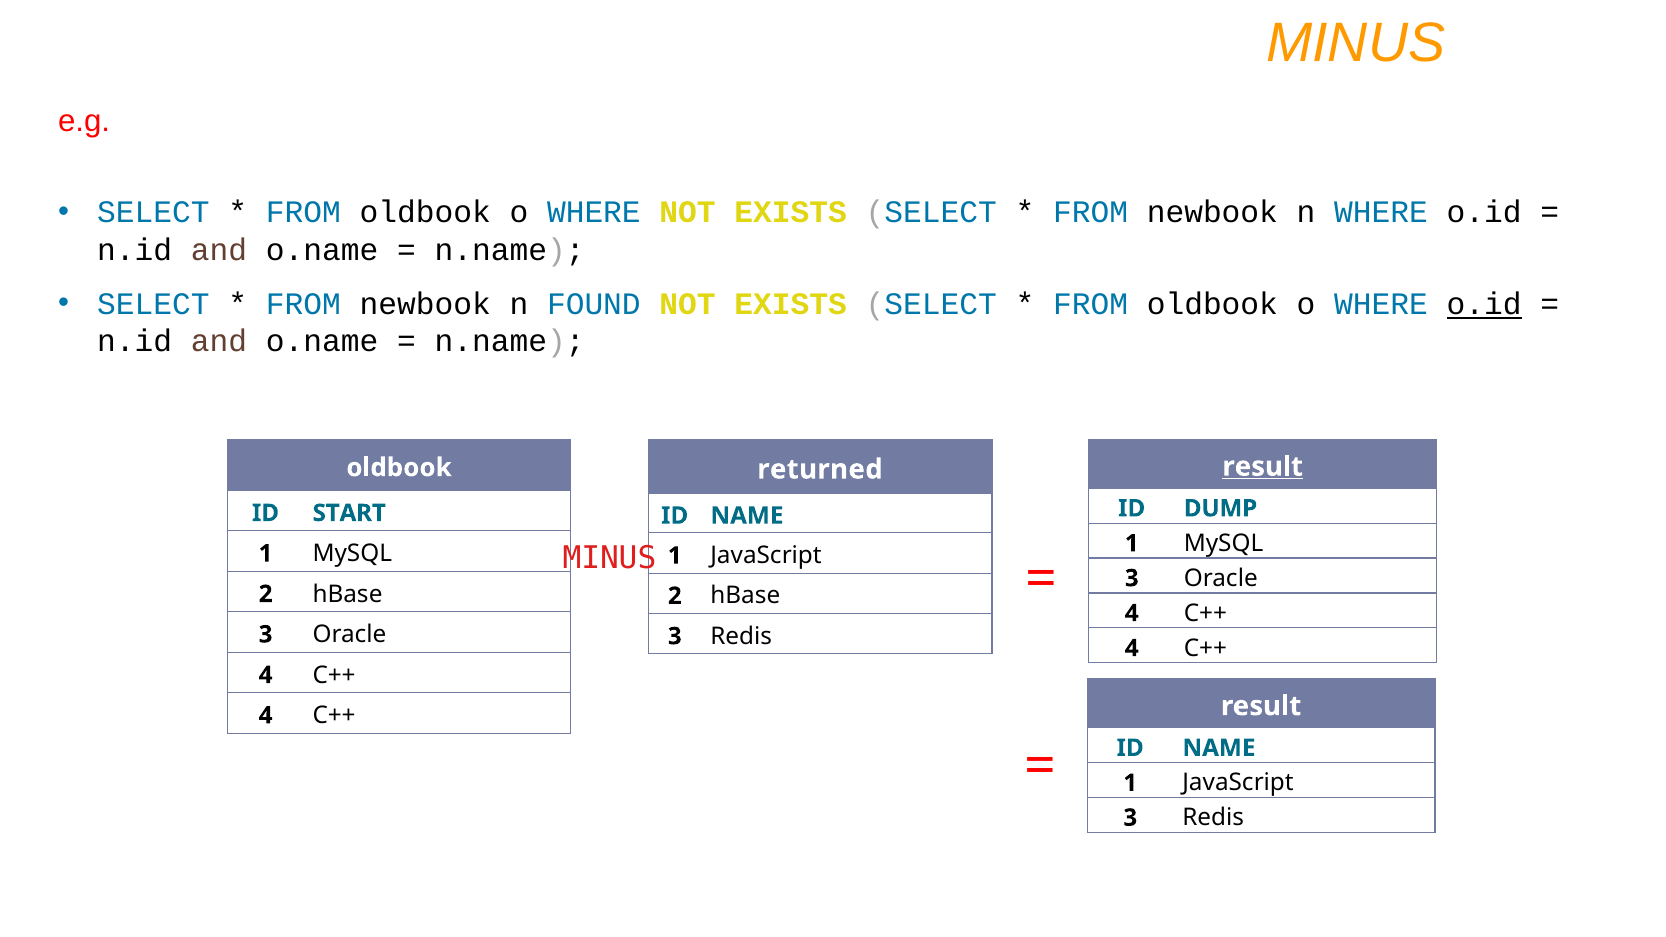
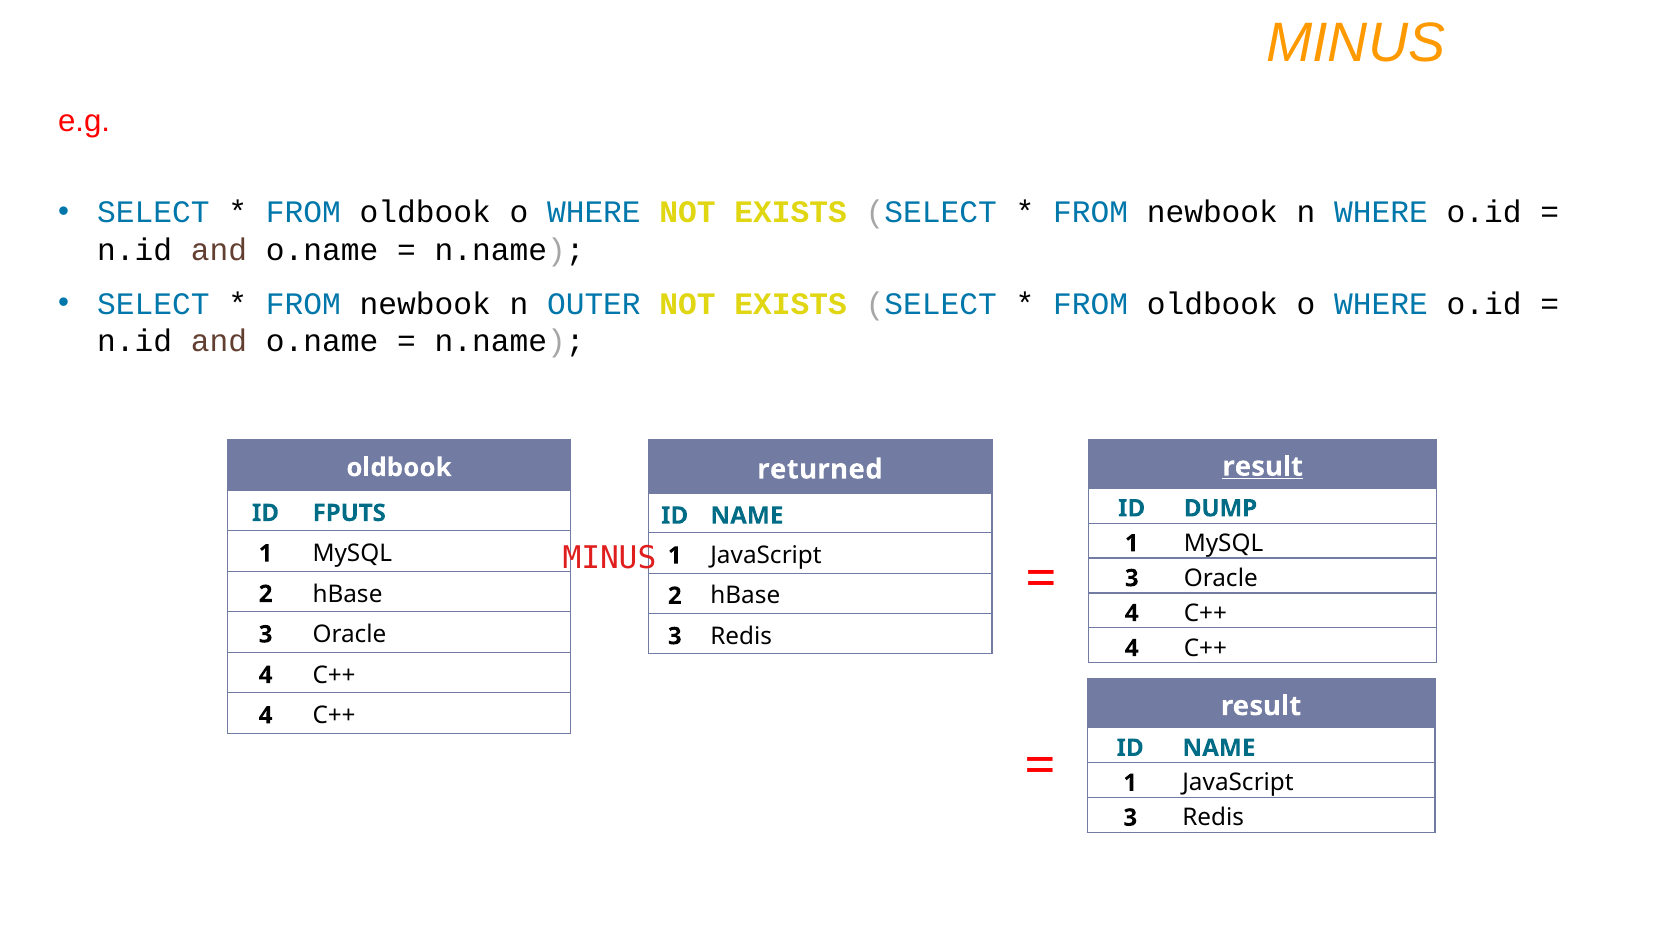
FOUND: FOUND -> OUTER (594, 304)
o.id underline: present -> none (1484, 304)
START: START -> FPUTS (349, 513)
